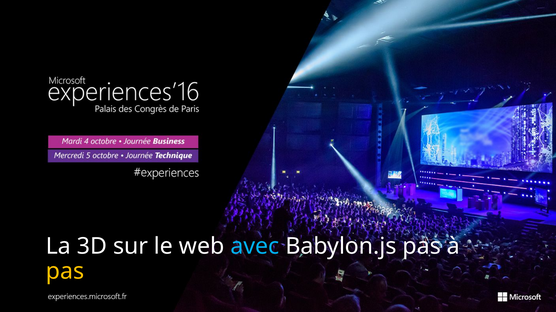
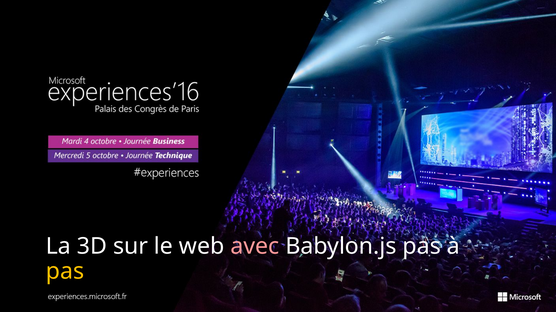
avec colour: light blue -> pink (255, 247)
